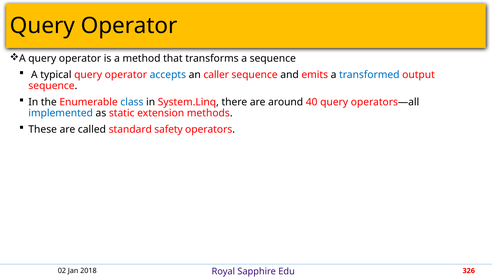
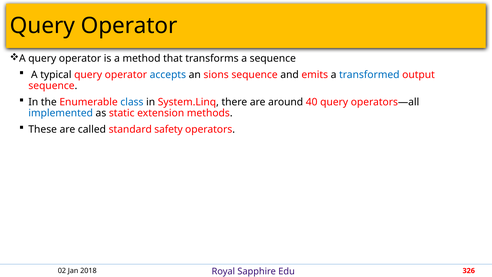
caller: caller -> sions (216, 75)
